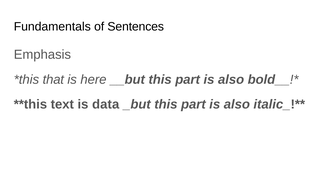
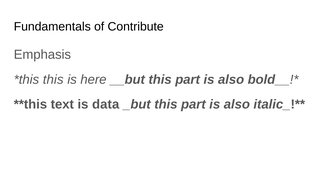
Sentences: Sentences -> Contribute (136, 27)
that: that -> this (53, 79)
